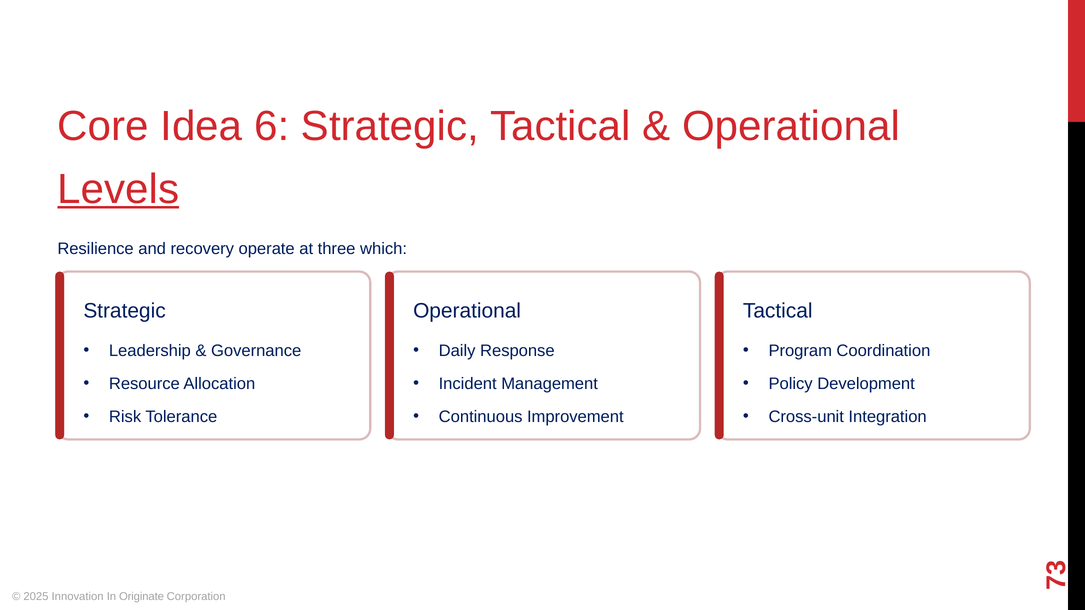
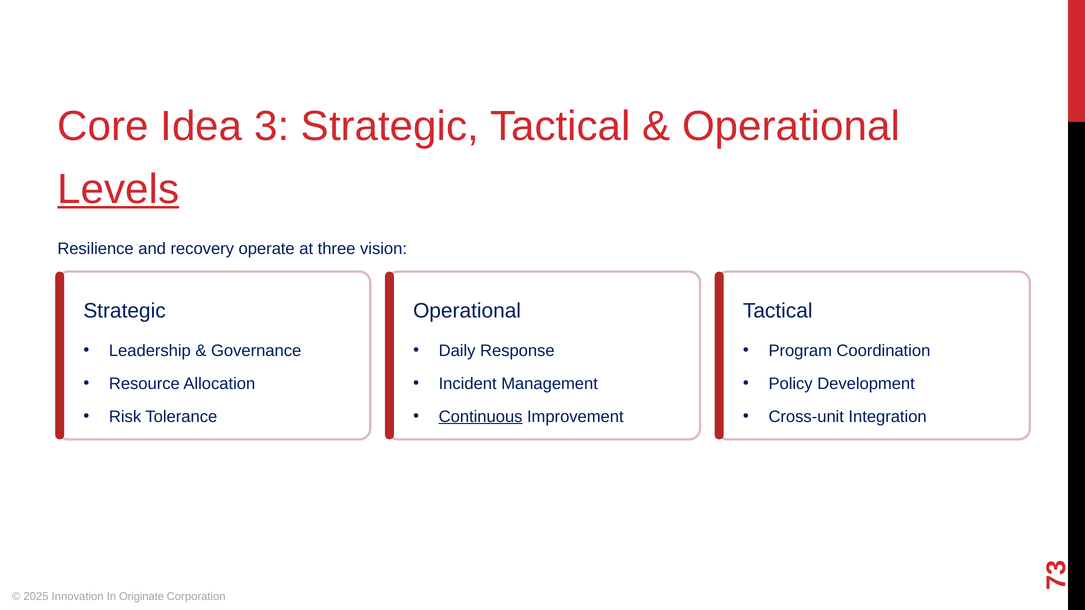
Idea 6: 6 -> 3 (272, 127)
which: which -> vision (384, 249)
Continuous underline: none -> present (481, 417)
